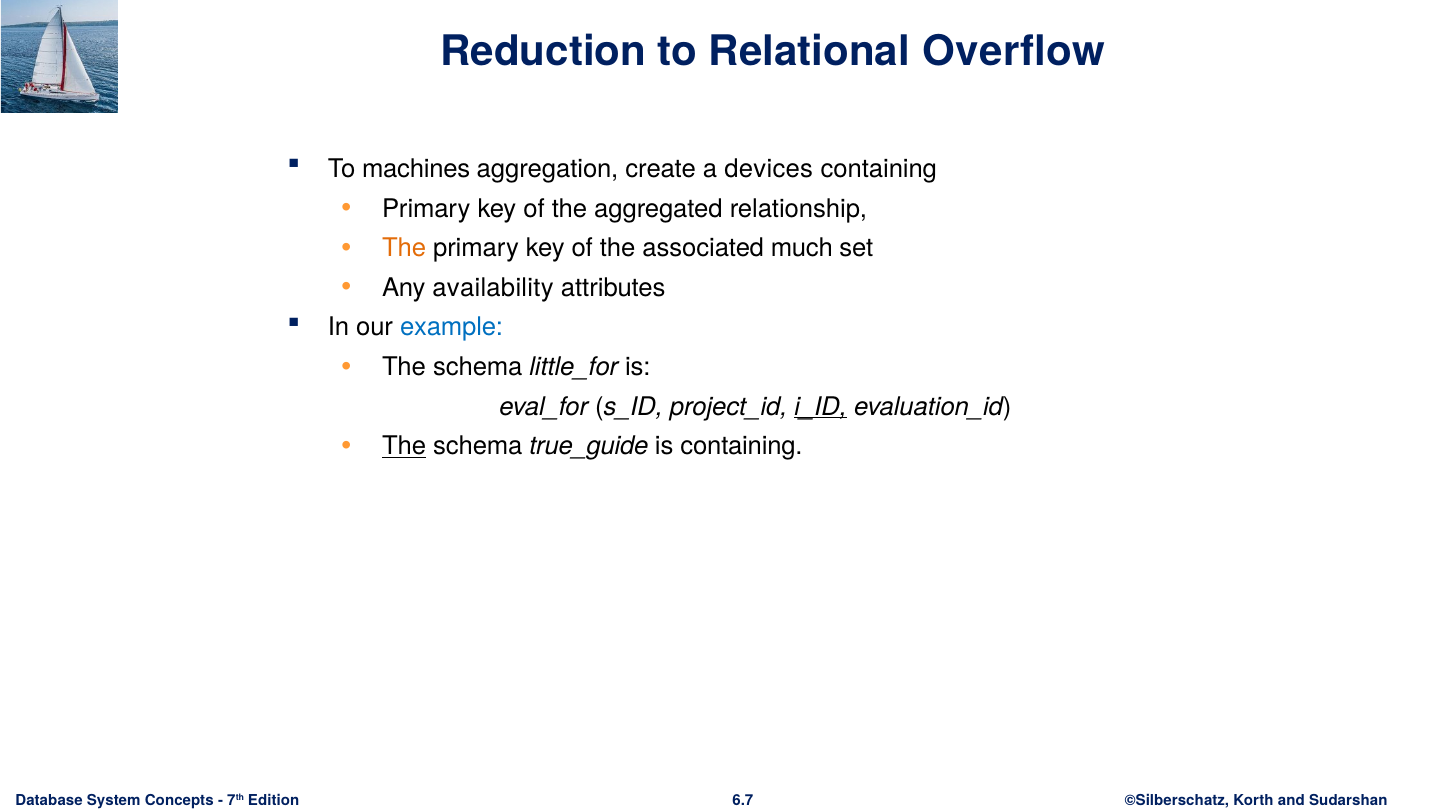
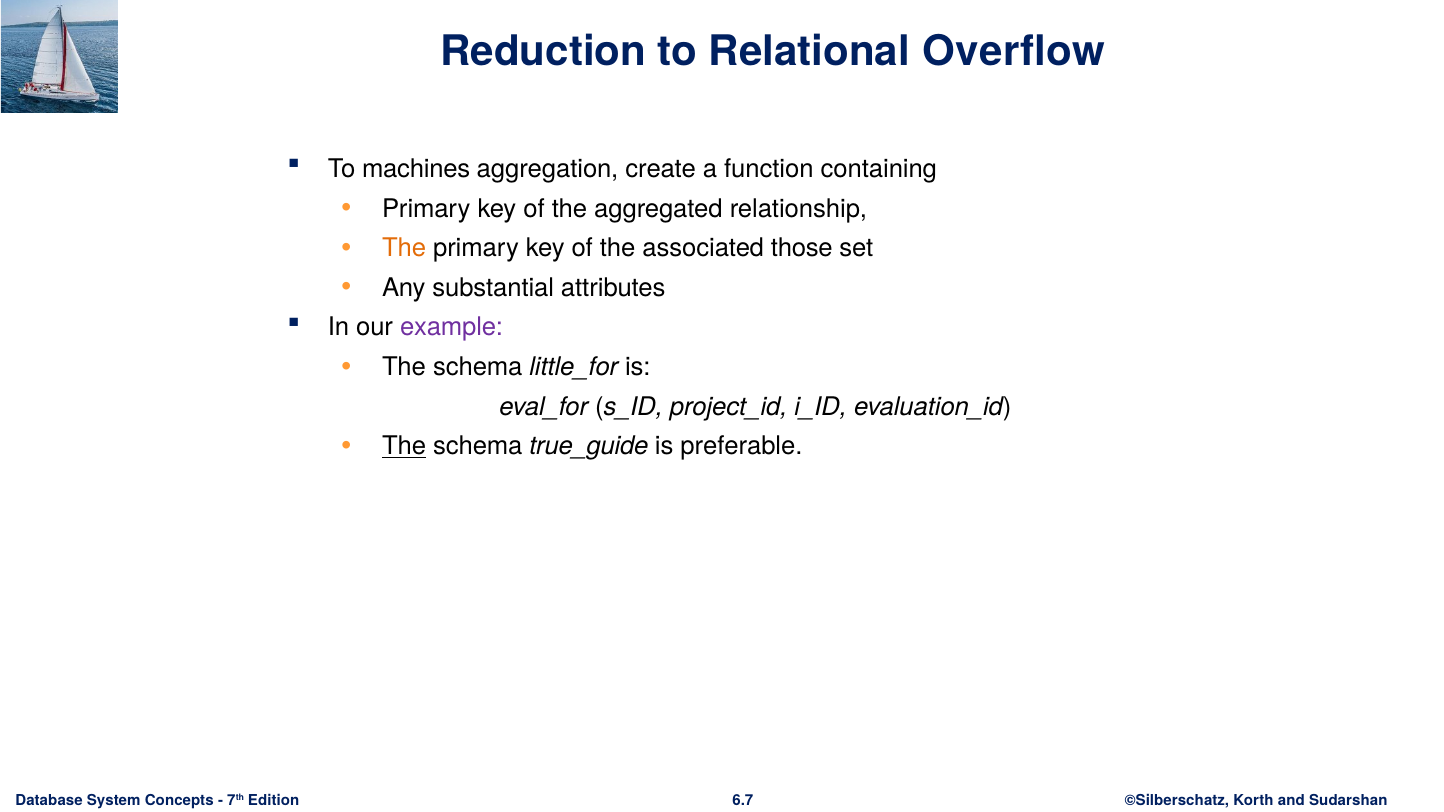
devices: devices -> function (769, 169)
much: much -> those (802, 248)
availability: availability -> substantial (493, 288)
example colour: blue -> purple (452, 328)
i_ID underline: present -> none (821, 407)
is containing: containing -> preferable (741, 446)
